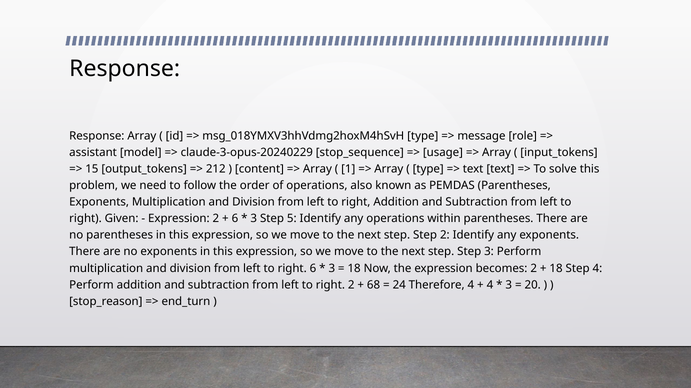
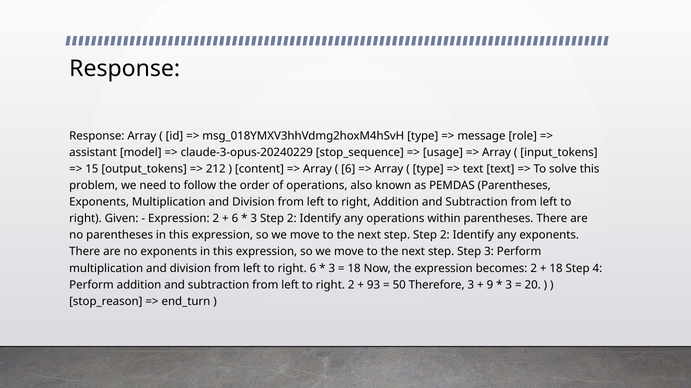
1: 1 -> 6 (348, 169)
3 Step 5: 5 -> 2 (292, 219)
68: 68 -> 93 (374, 285)
24: 24 -> 50 (399, 285)
Therefore 4: 4 -> 3 (471, 285)
4: 4 -> 9 (490, 285)
